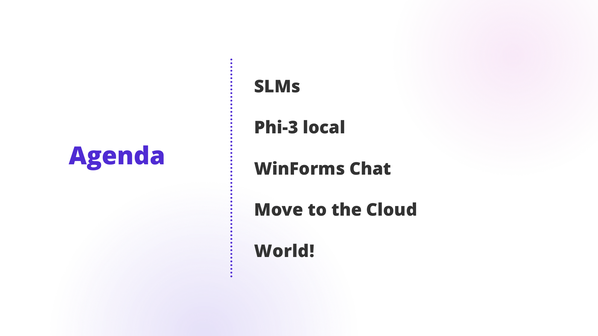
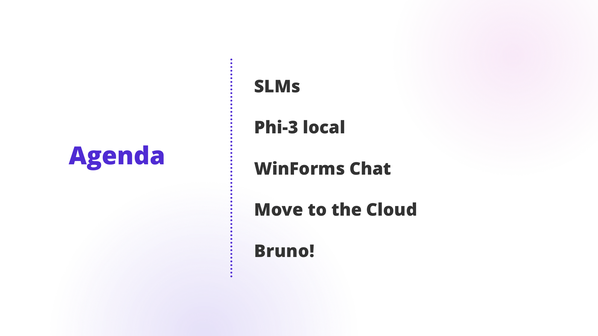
World: World -> Bruno (284, 252)
